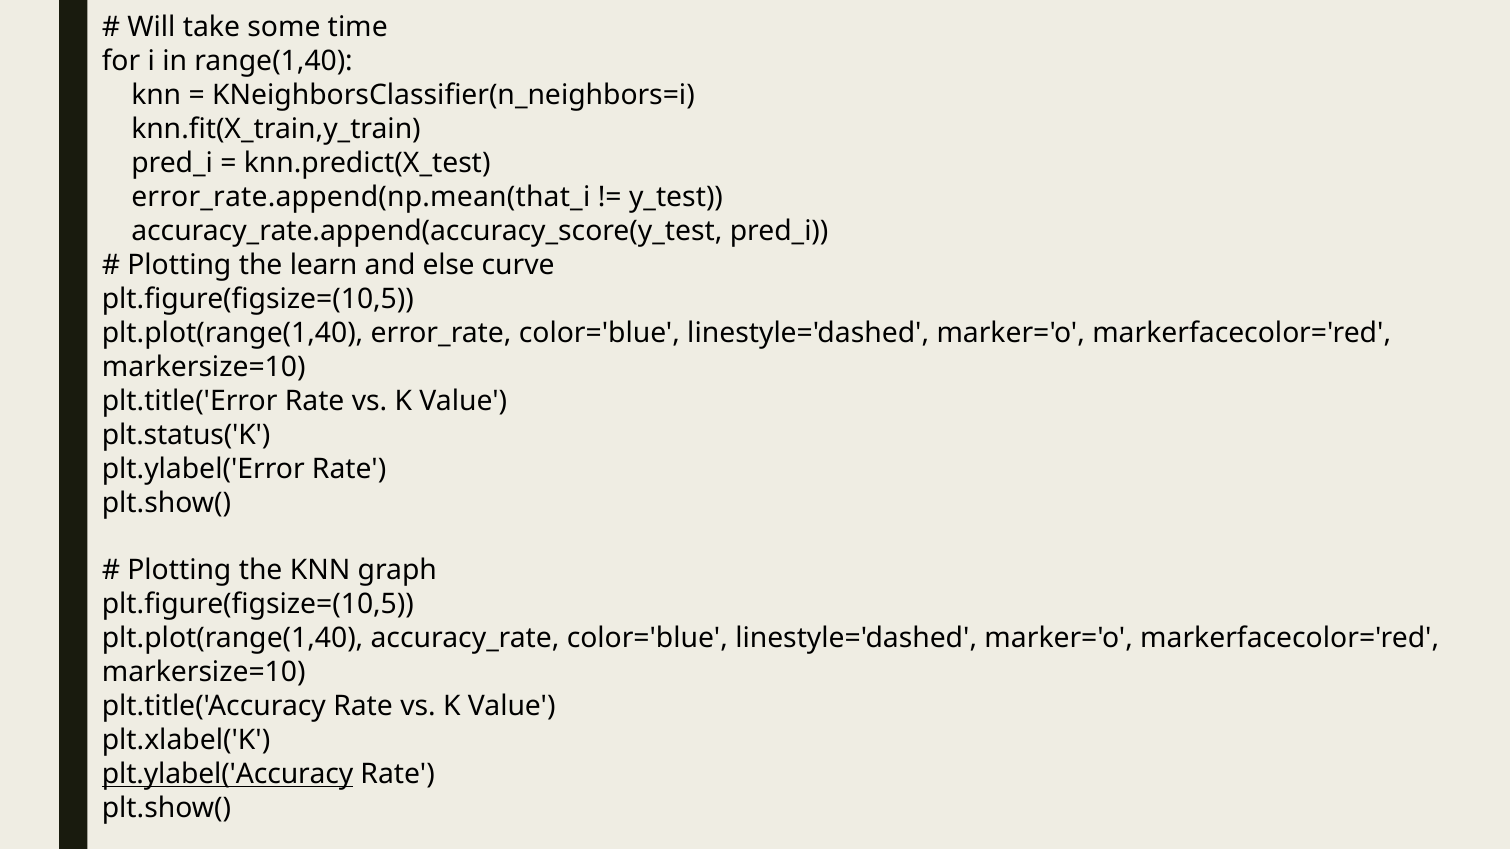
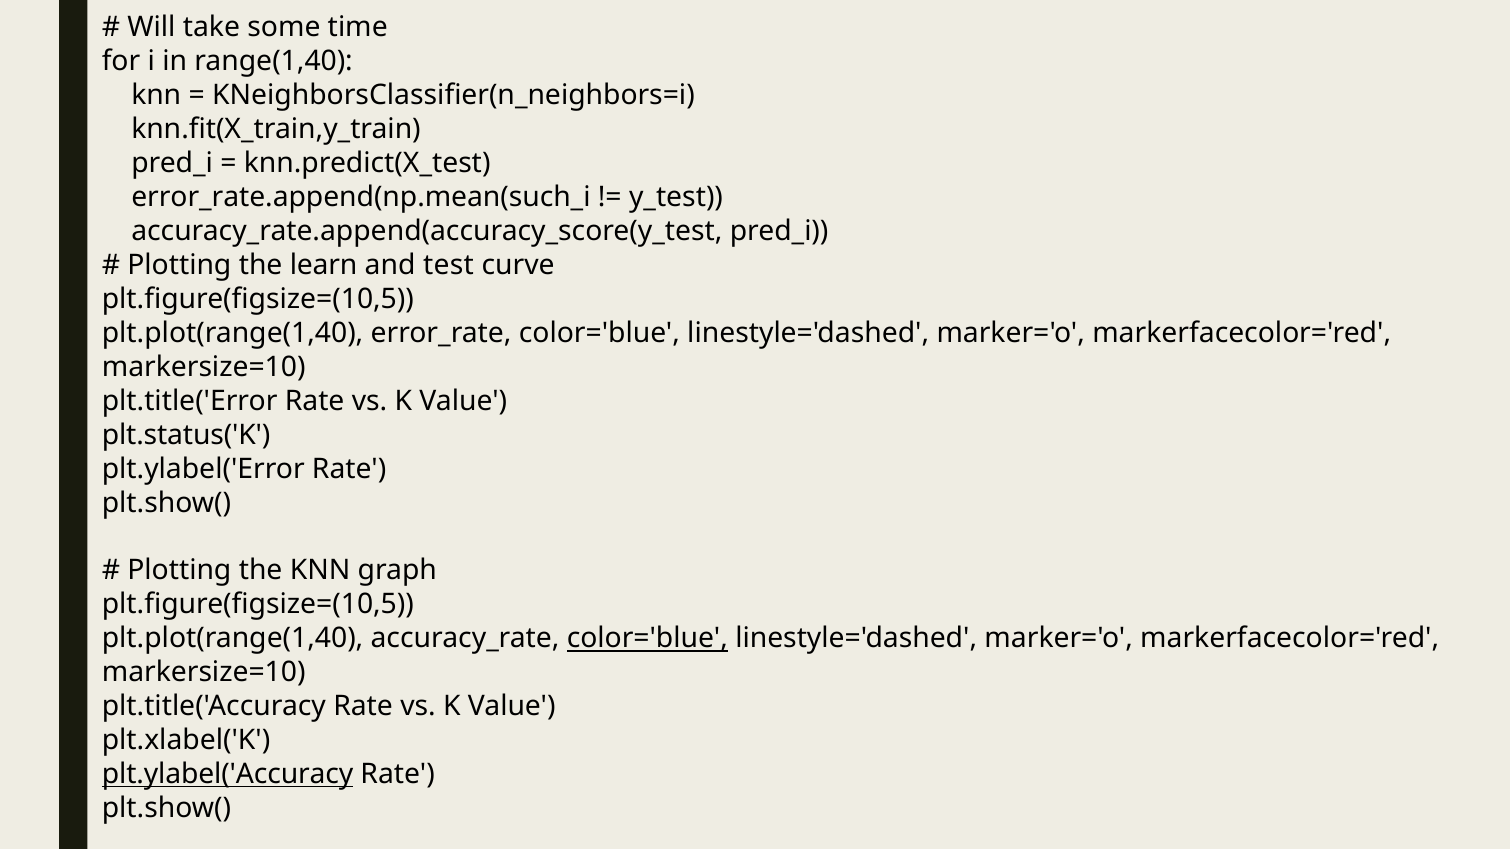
error_rate.append(np.mean(that_i: error_rate.append(np.mean(that_i -> error_rate.append(np.mean(such_i (361, 197)
else: else -> test (448, 265)
color='blue underline: none -> present (647, 639)
